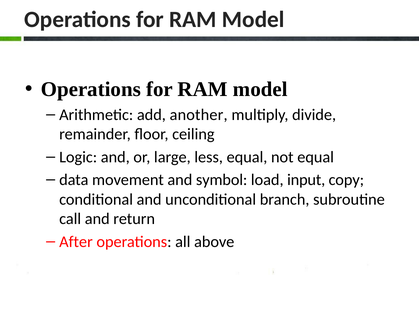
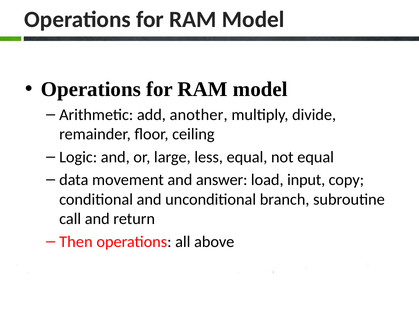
symbol: symbol -> answer (222, 180)
After: After -> Then (76, 242)
